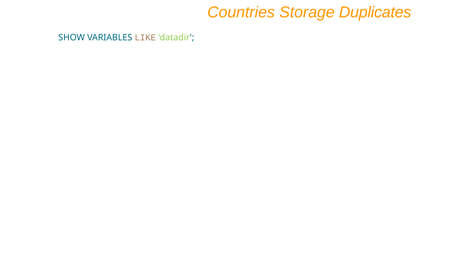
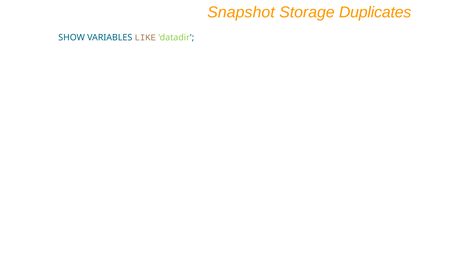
Countries: Countries -> Snapshot (241, 12)
